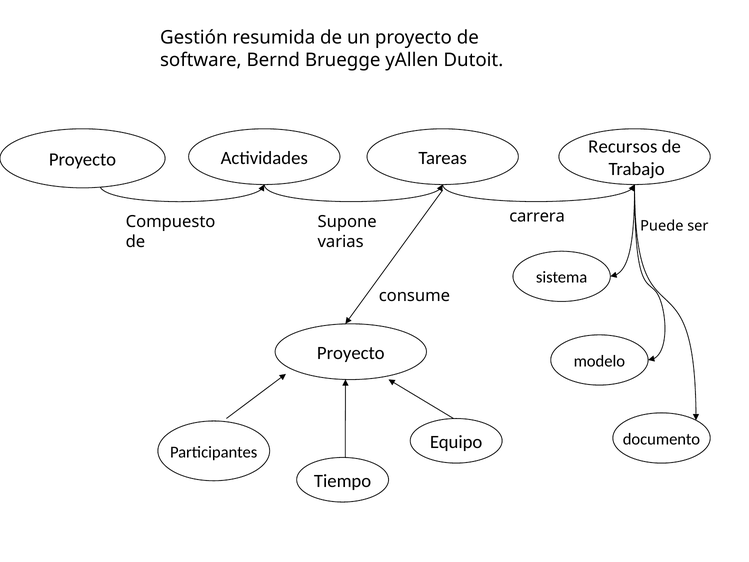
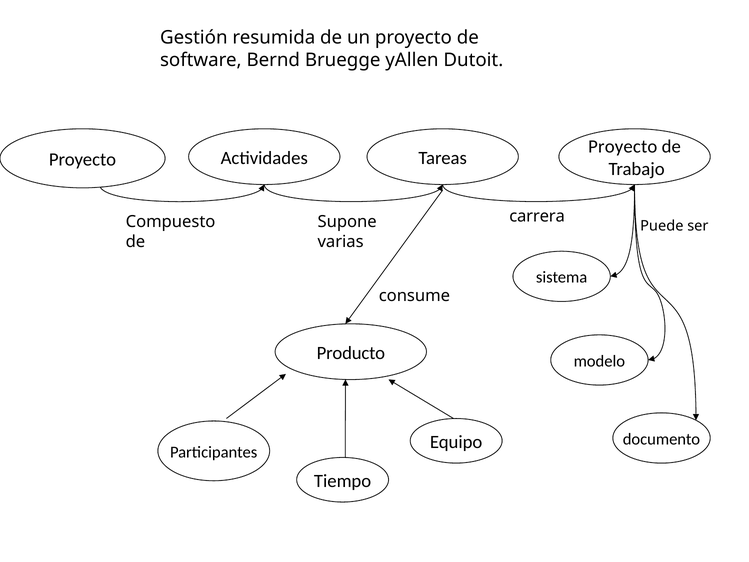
Recursos: Recursos -> Proyecto (623, 147)
Proyecto: Proyecto -> Producto (351, 353)
